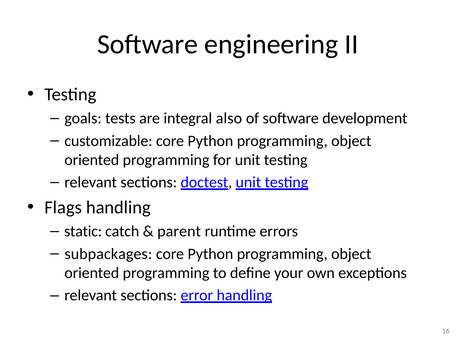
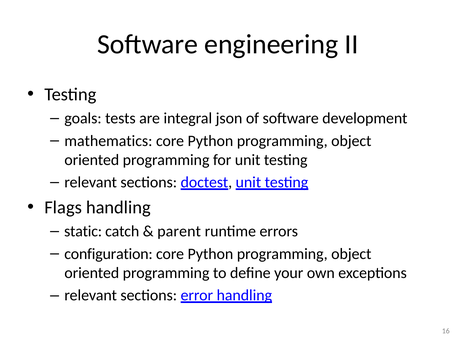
also: also -> json (229, 118)
customizable: customizable -> mathematics (108, 141)
subpackages: subpackages -> configuration (108, 254)
